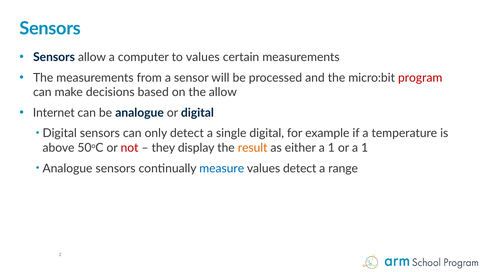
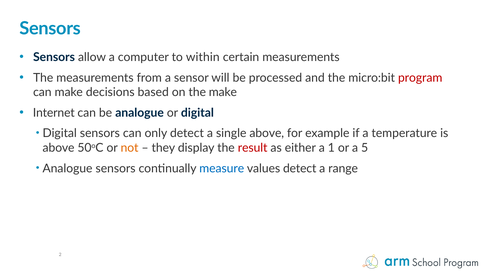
to values: values -> within (203, 57)
the allow: allow -> make (223, 92)
single digital: digital -> above (267, 133)
not colour: red -> orange (130, 148)
result colour: orange -> red (253, 148)
or a 1: 1 -> 5 (365, 148)
